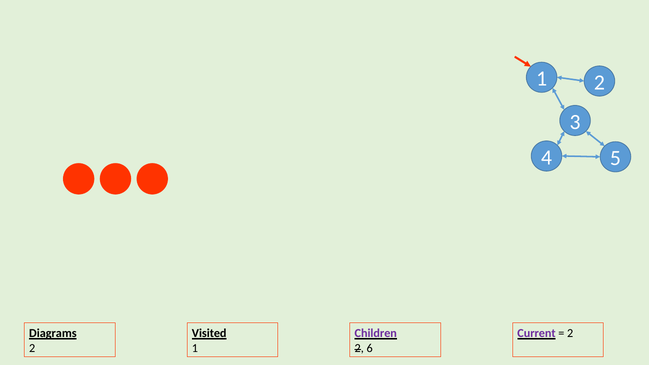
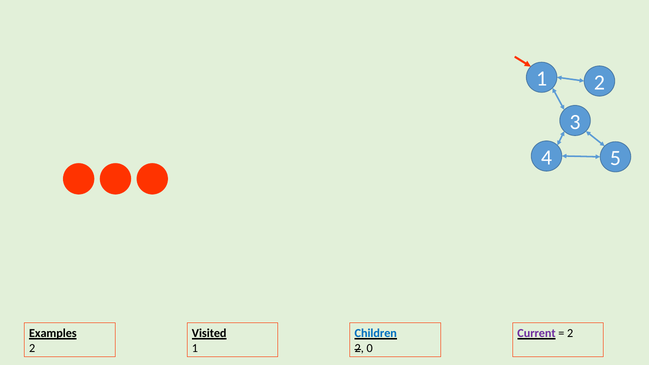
Diagrams: Diagrams -> Examples (53, 334)
Children colour: purple -> blue (376, 334)
6: 6 -> 0 (370, 348)
